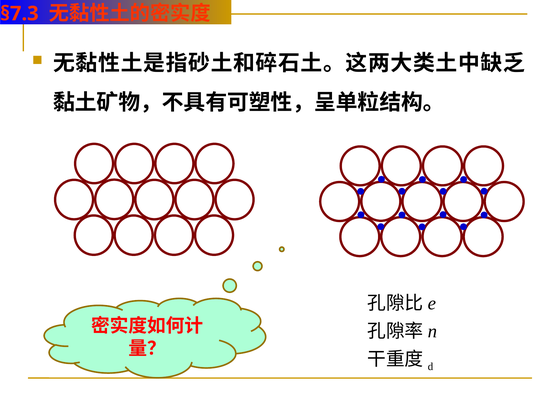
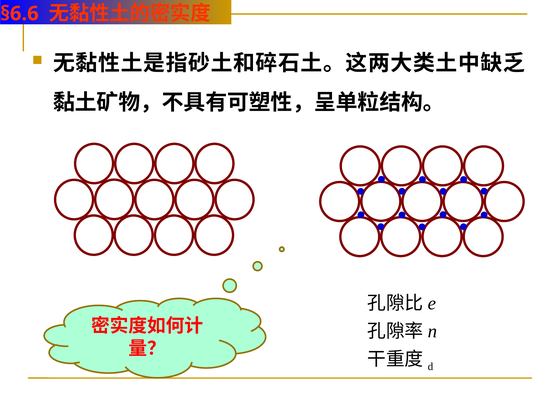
§7.3: §7.3 -> §6.6 (19, 14)
